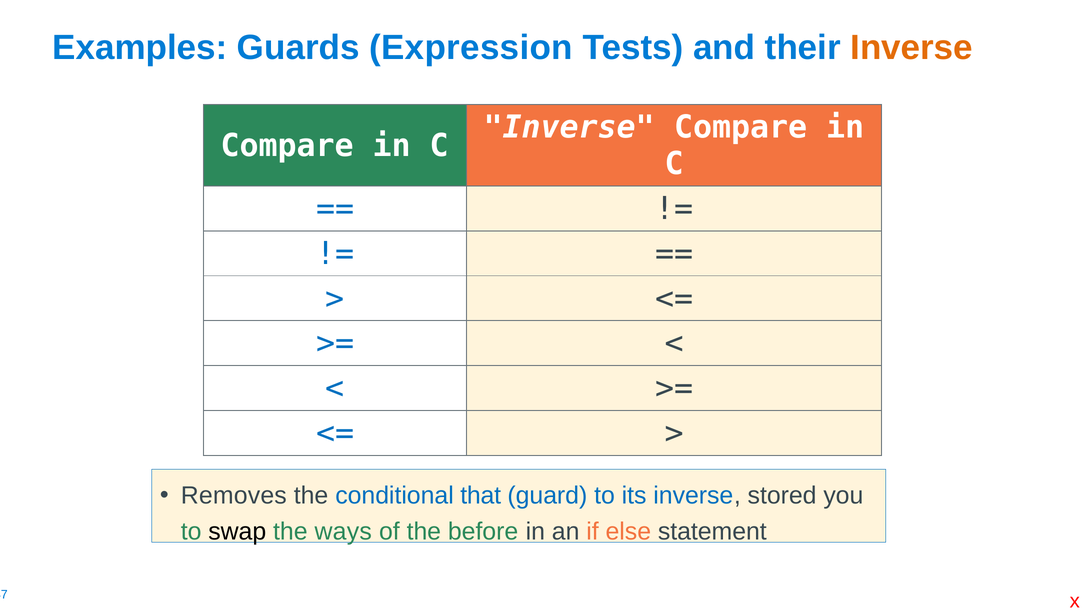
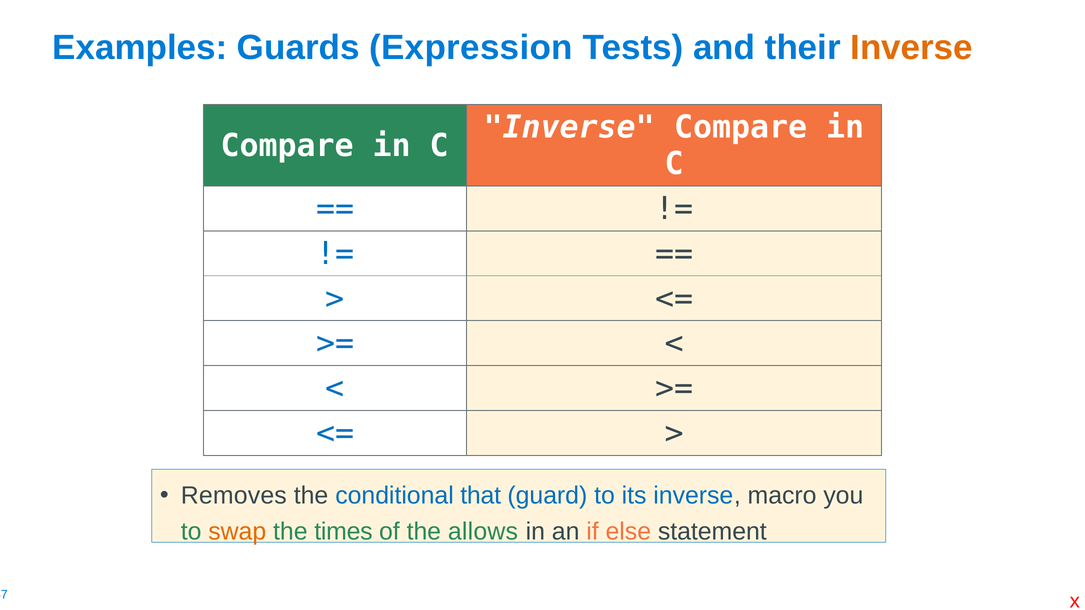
stored: stored -> macro (782, 496)
swap colour: black -> orange (237, 532)
ways: ways -> times (343, 532)
before: before -> allows (483, 532)
